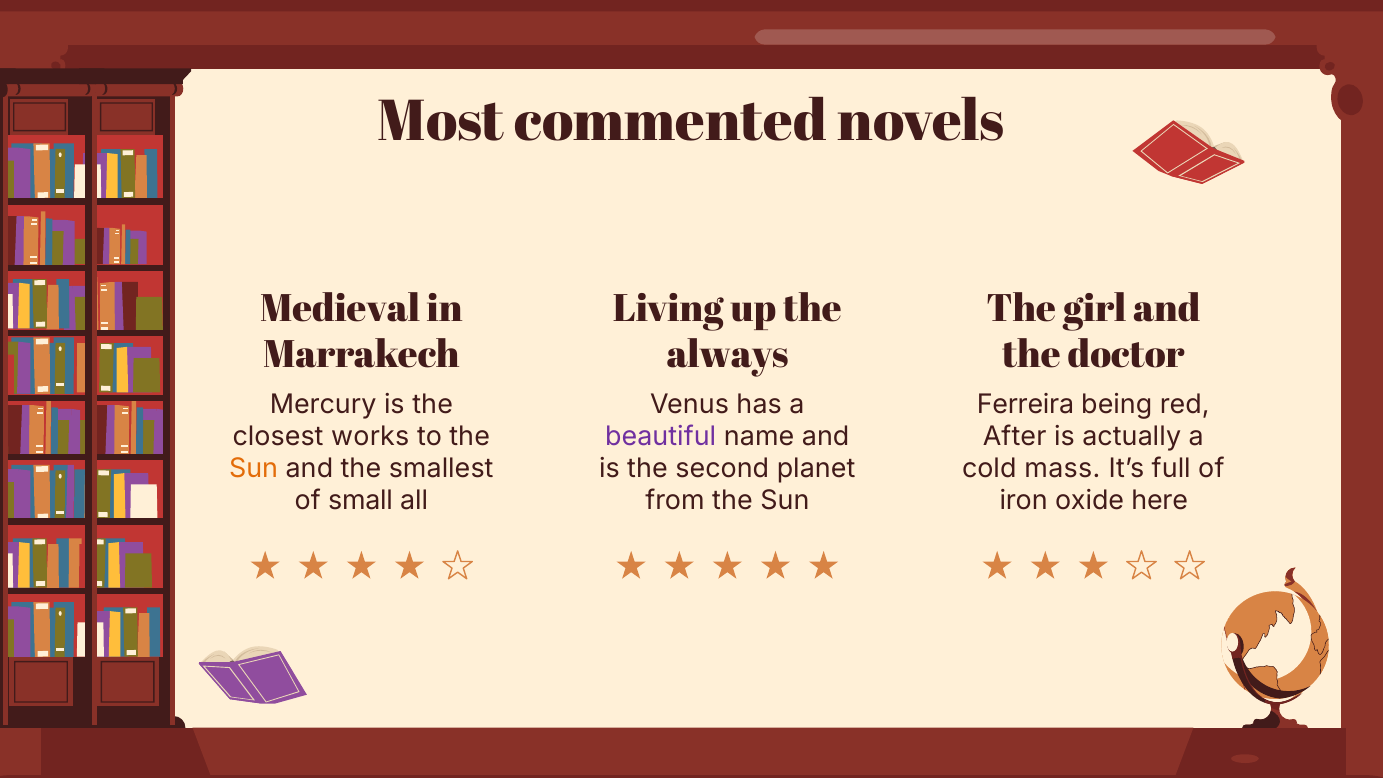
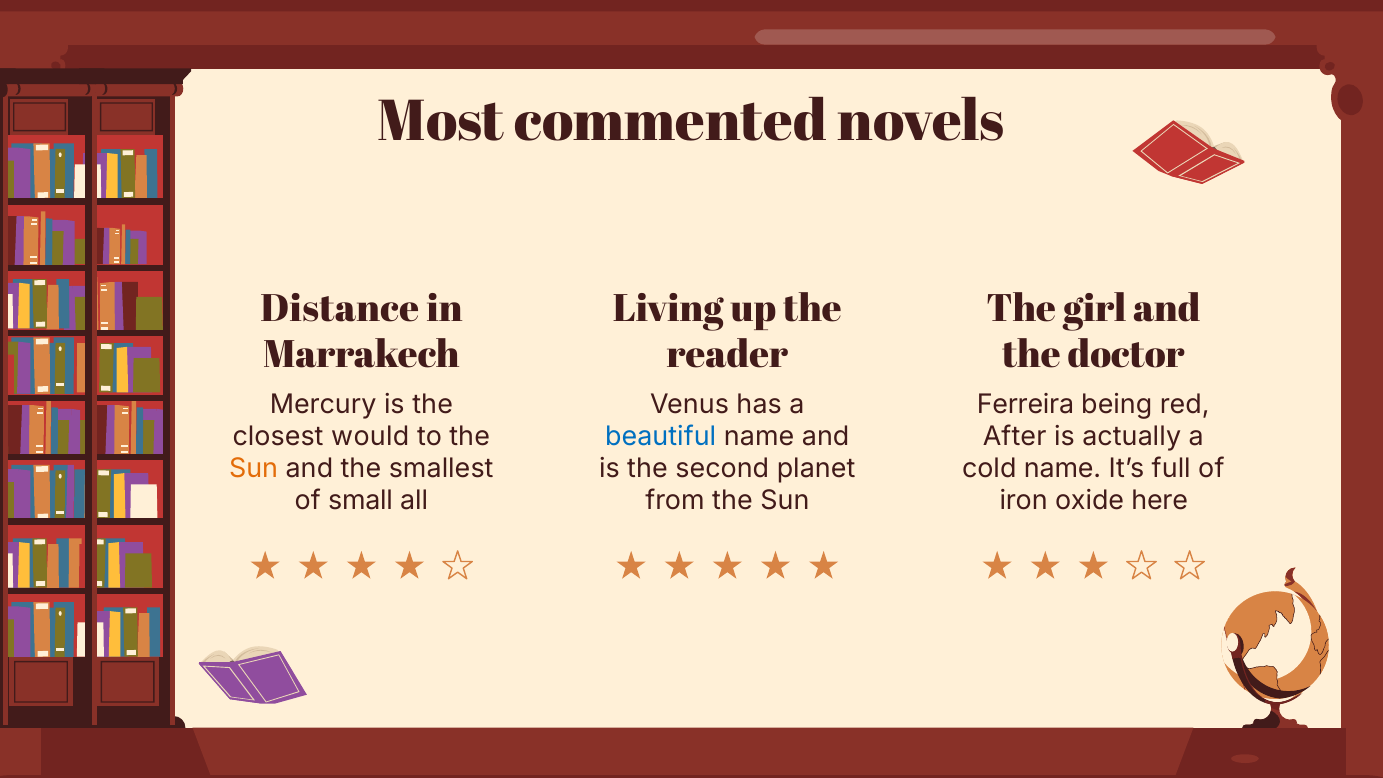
Medieval: Medieval -> Distance (340, 309)
always: always -> reader (727, 355)
works: works -> would (370, 436)
beautiful colour: purple -> blue (661, 436)
cold mass: mass -> name (1063, 469)
